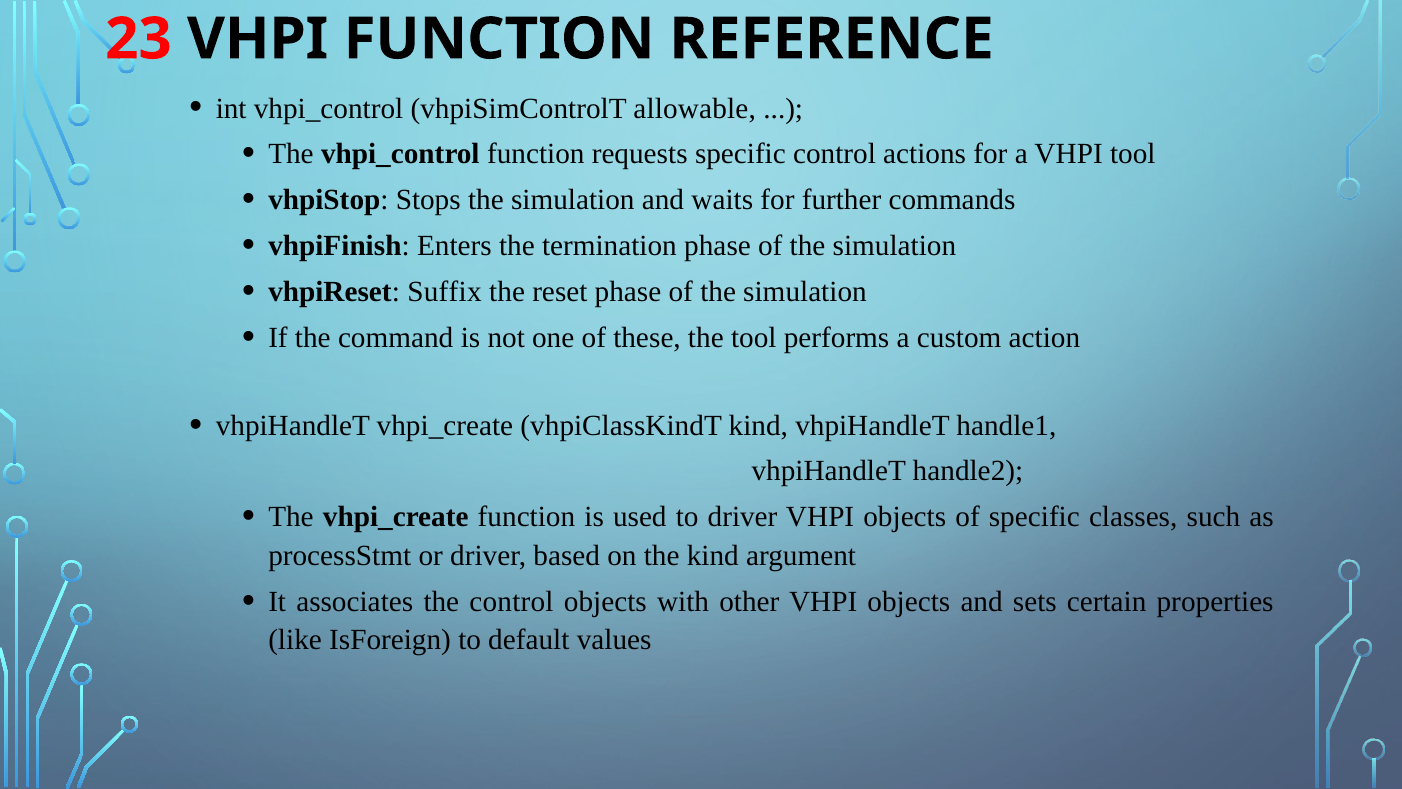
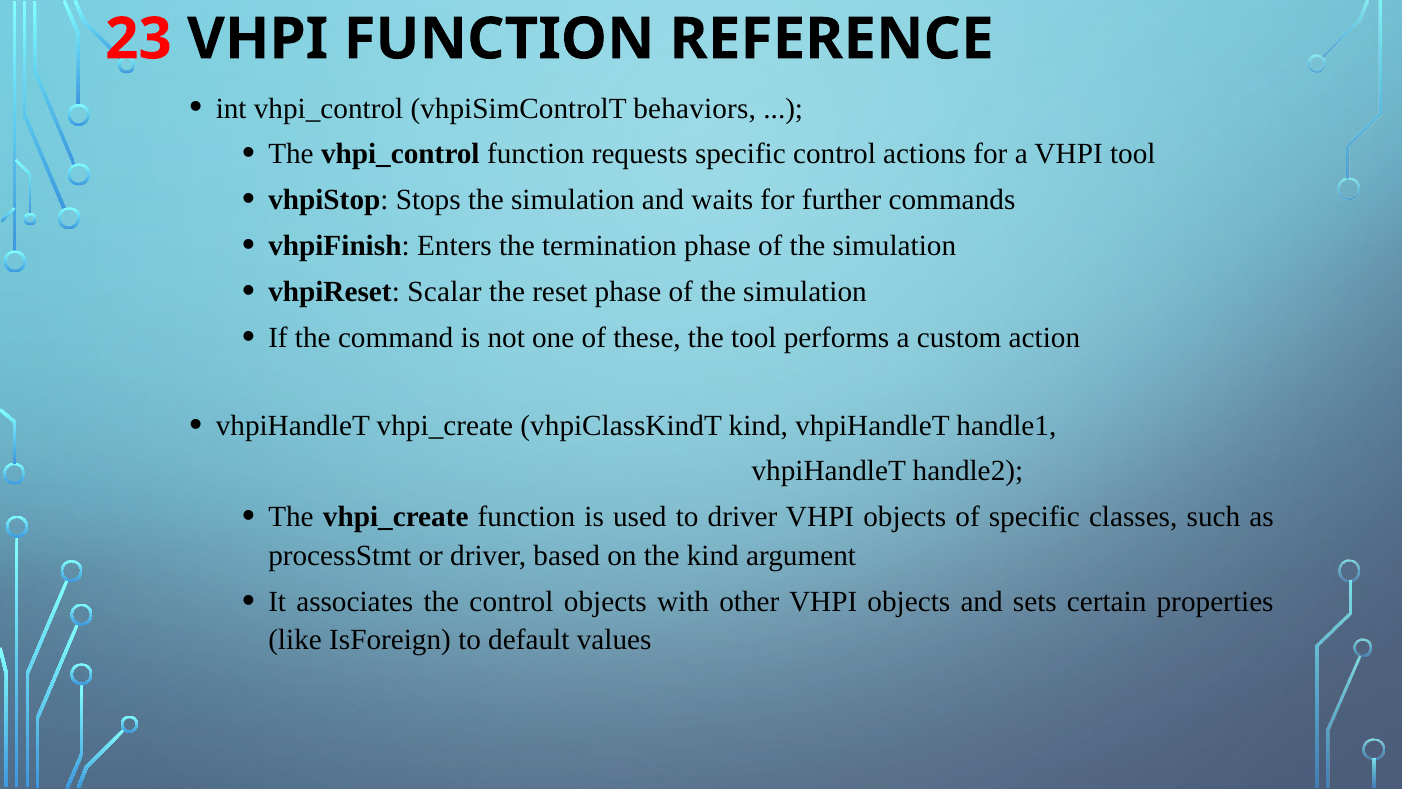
allowable: allowable -> behaviors (695, 108)
Suffix: Suffix -> Scalar (444, 292)
